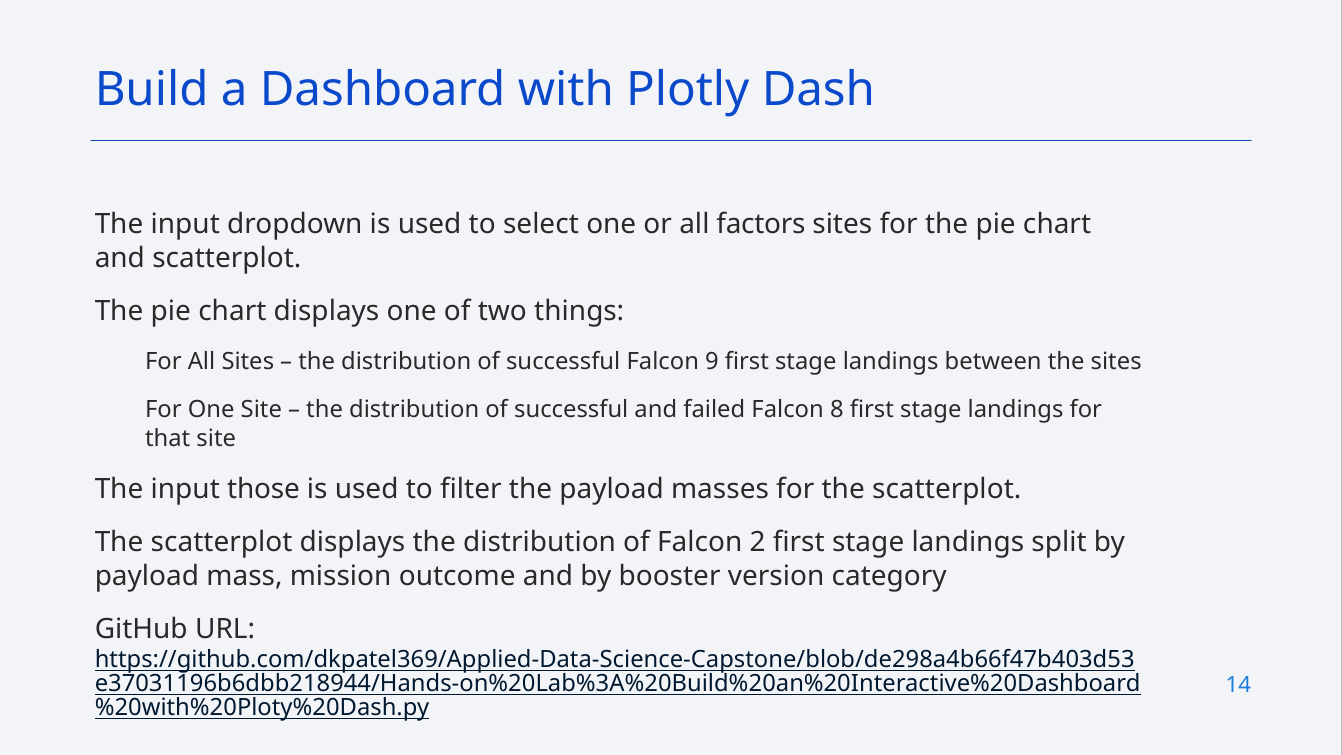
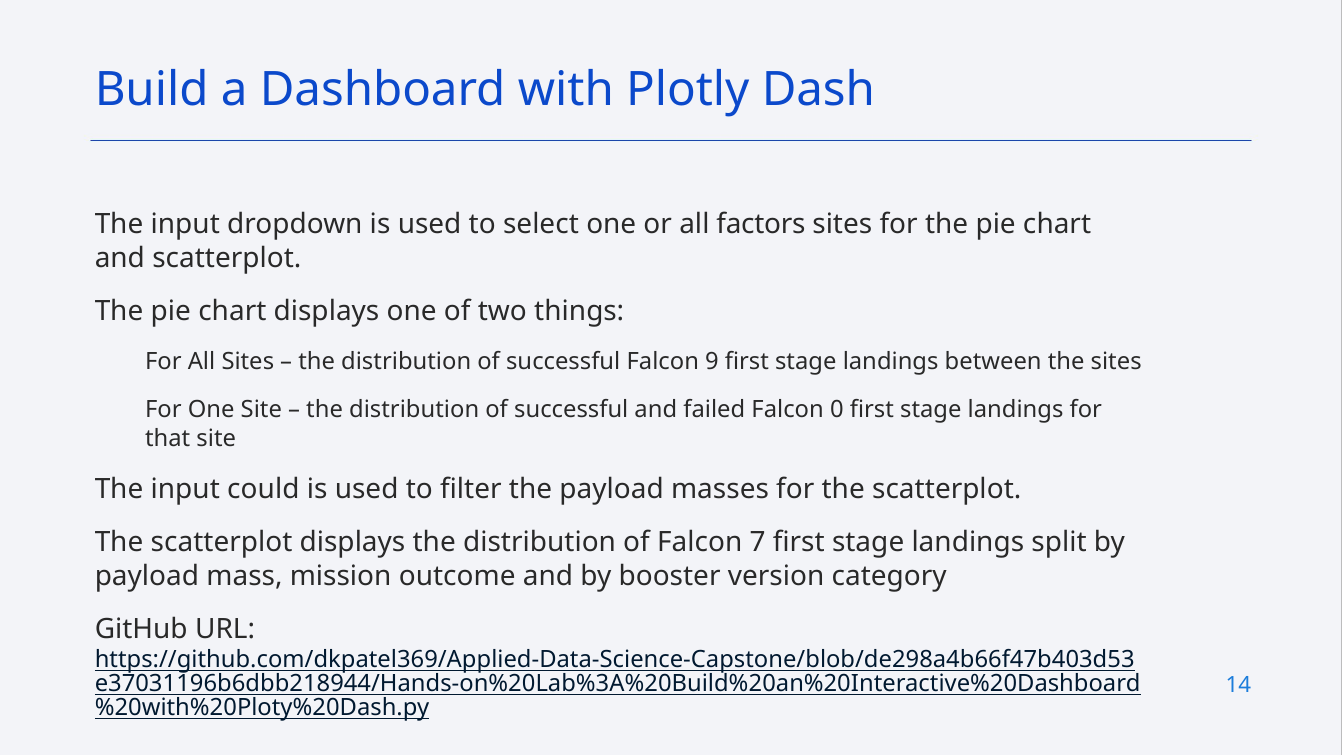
8: 8 -> 0 (837, 410)
those: those -> could (263, 489)
2: 2 -> 7 (758, 542)
